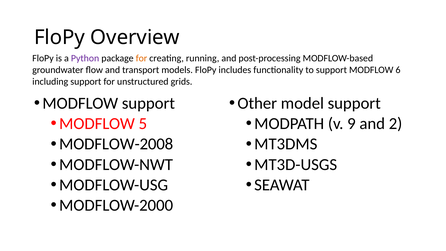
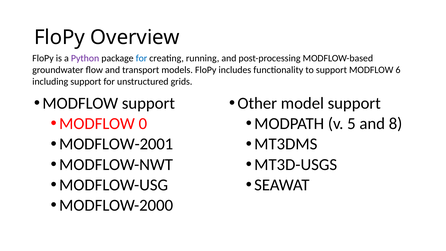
for colour: orange -> blue (142, 58)
5: 5 -> 0 (143, 124)
9: 9 -> 5 (351, 124)
2: 2 -> 8 (396, 124)
MODFLOW-2008: MODFLOW-2008 -> MODFLOW-2001 (116, 144)
